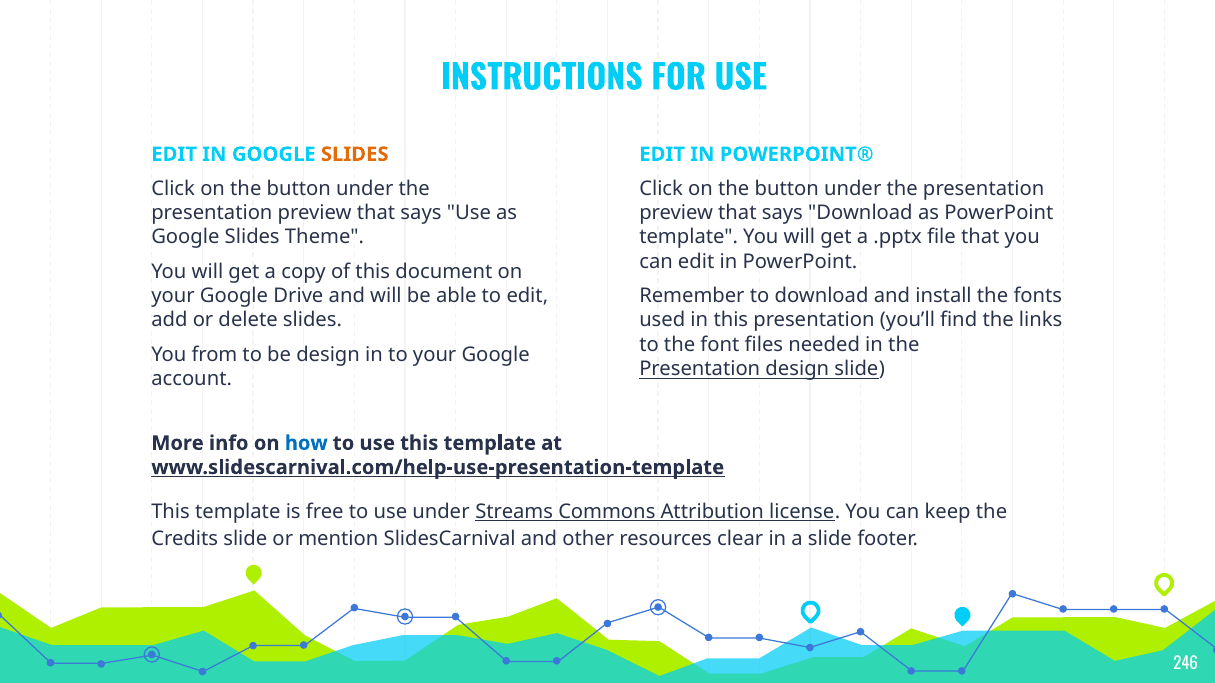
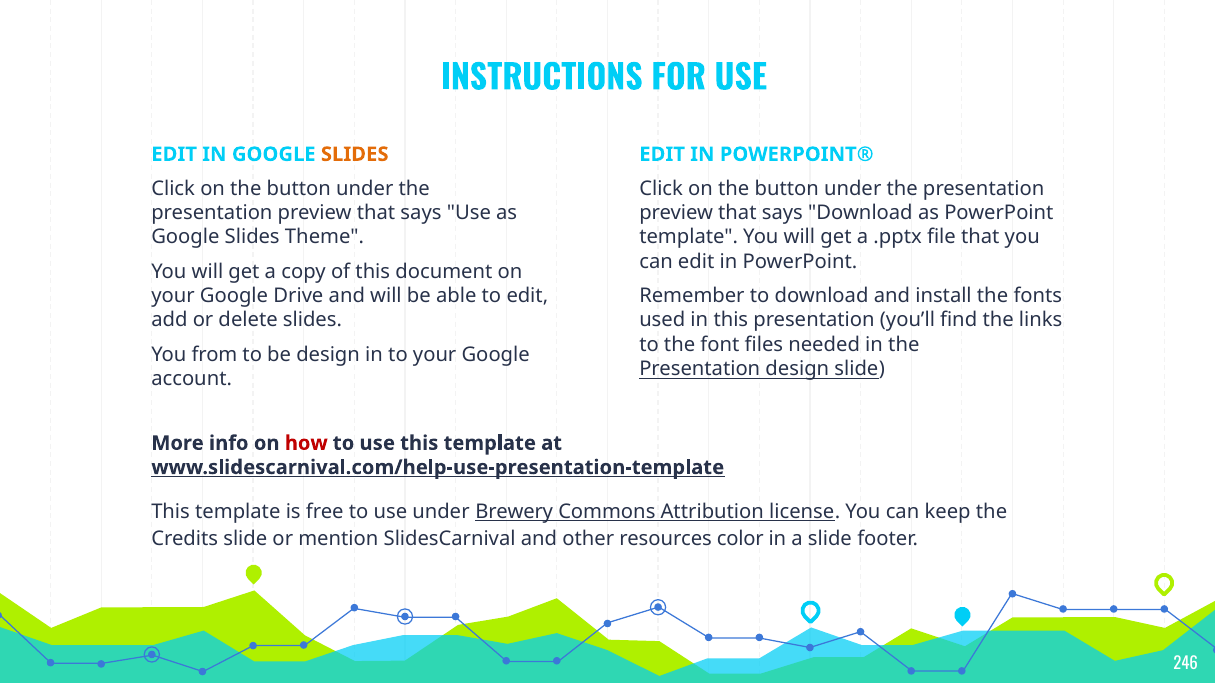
how colour: blue -> red (306, 443)
Streams: Streams -> Brewery (514, 512)
clear: clear -> color (740, 540)
